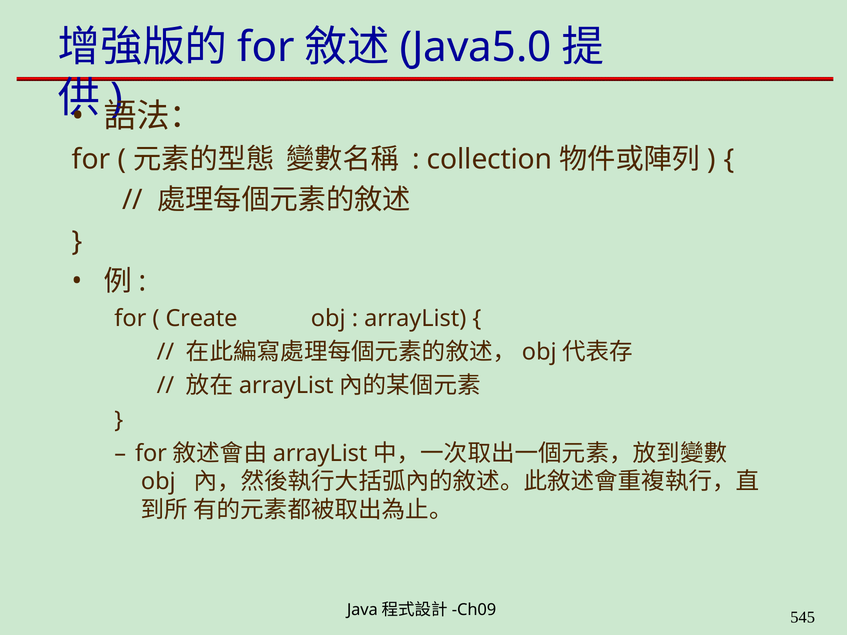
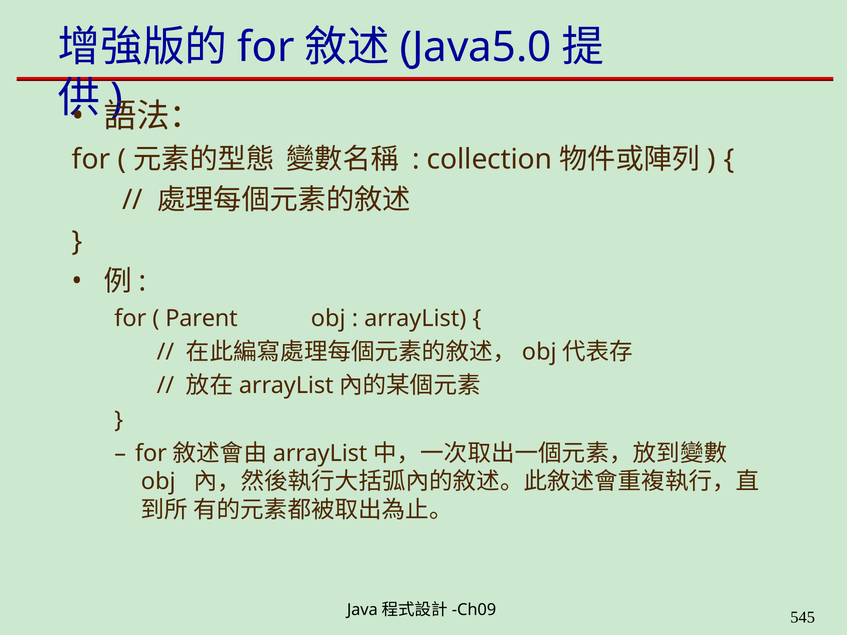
Create: Create -> Parent (202, 319)
